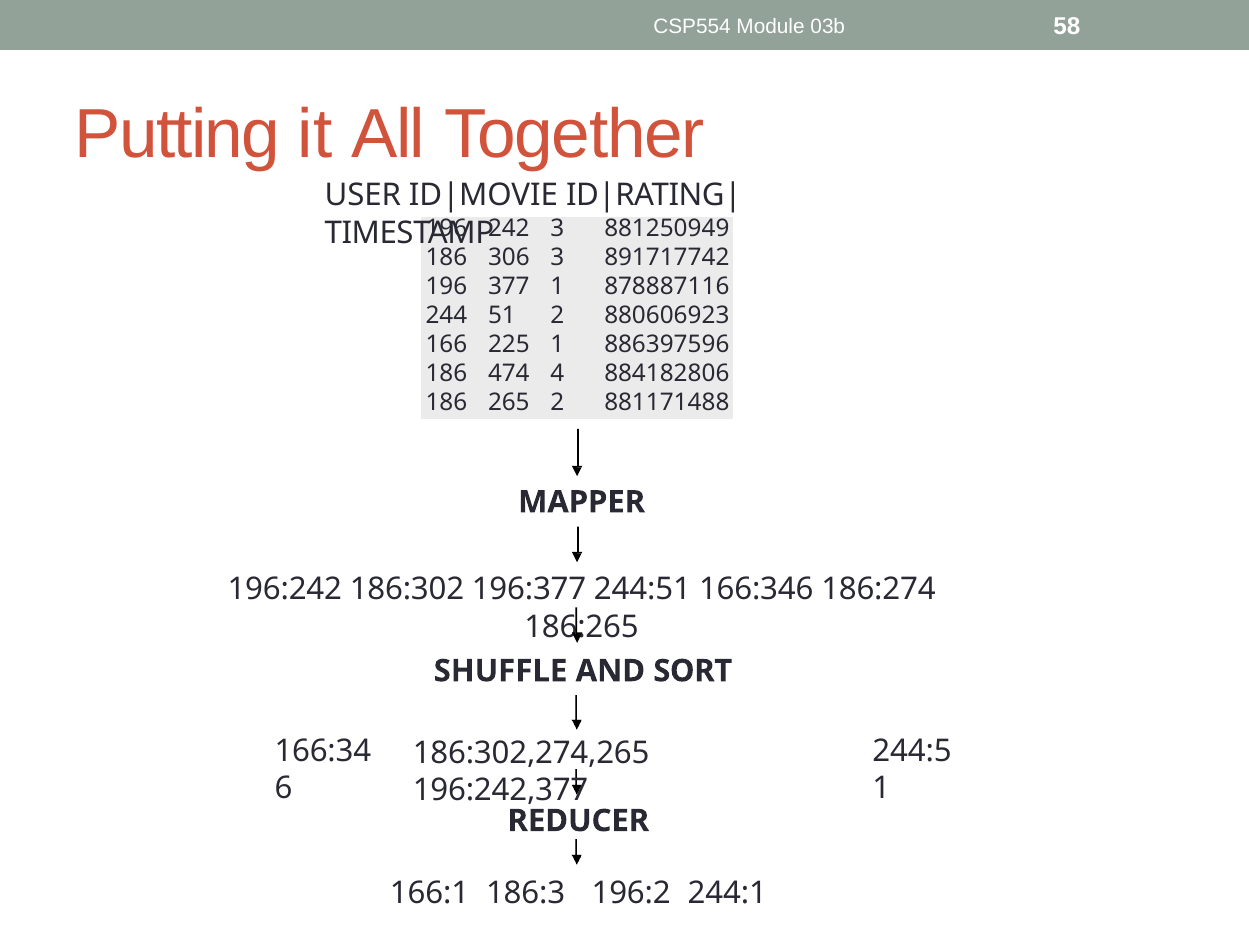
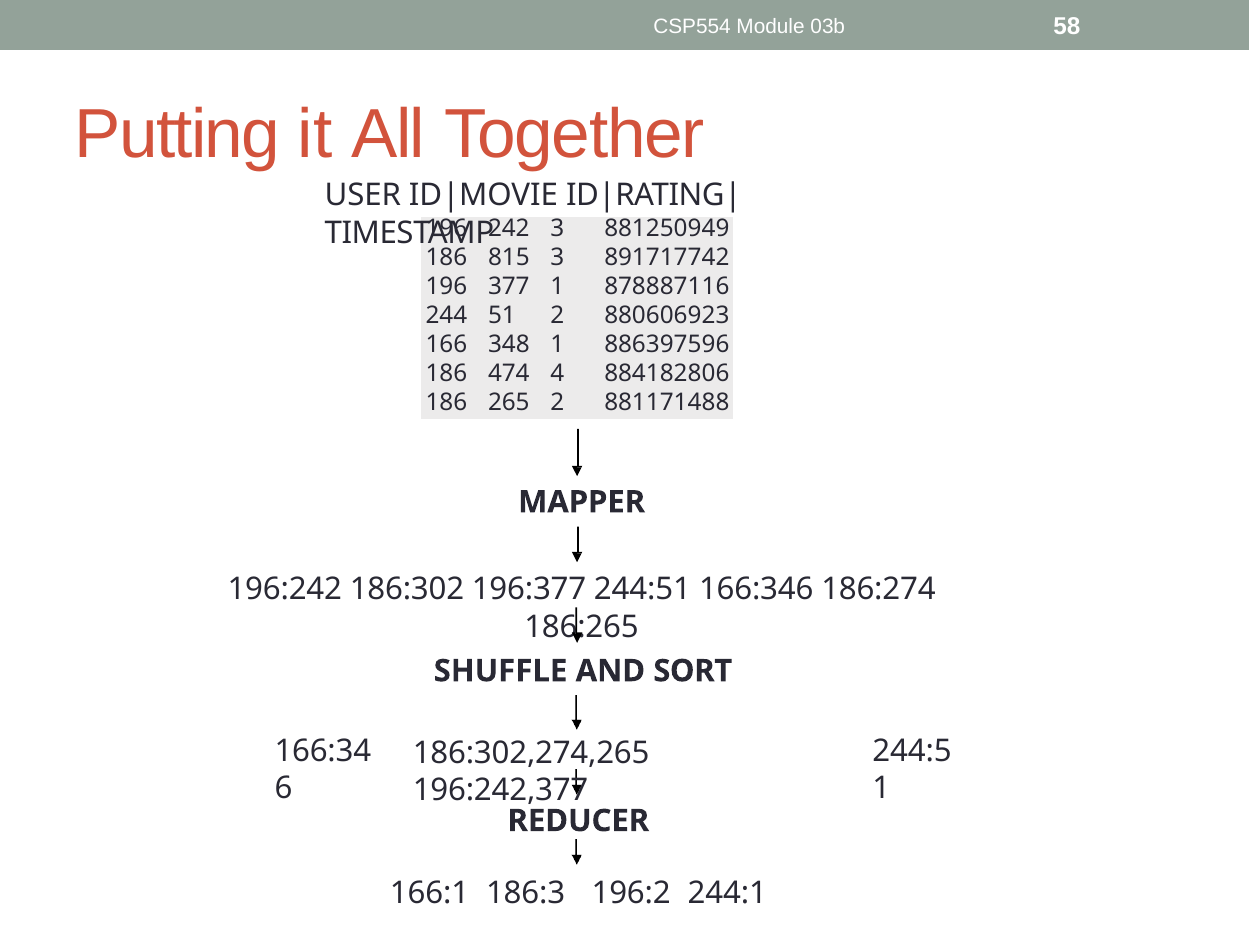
306: 306 -> 815 (509, 257)
225: 225 -> 348 (509, 345)
